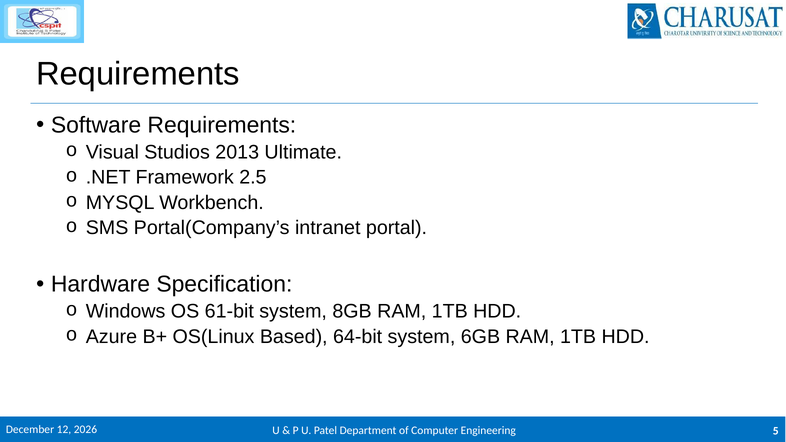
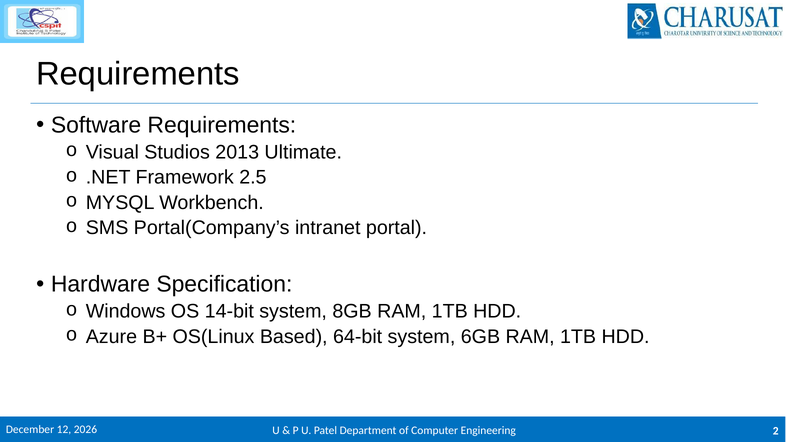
61-bit: 61-bit -> 14-bit (229, 312)
5: 5 -> 2 (776, 431)
